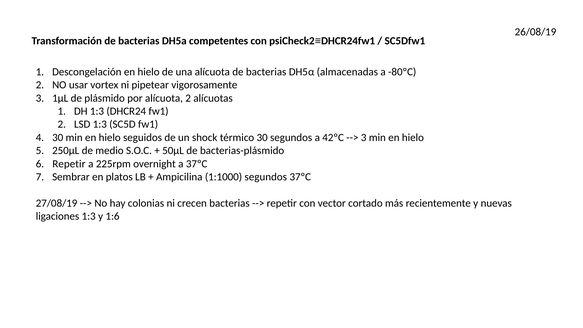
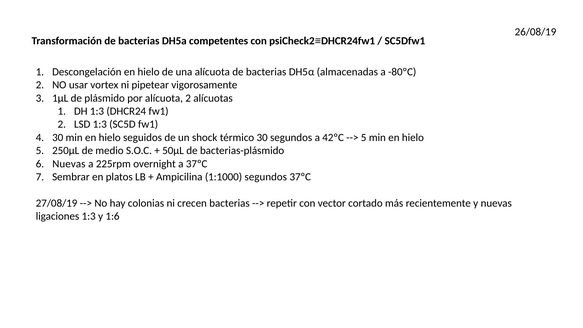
3: 3 -> 5 (364, 137)
Repetir: Repetir -> Nuevas (69, 164)
